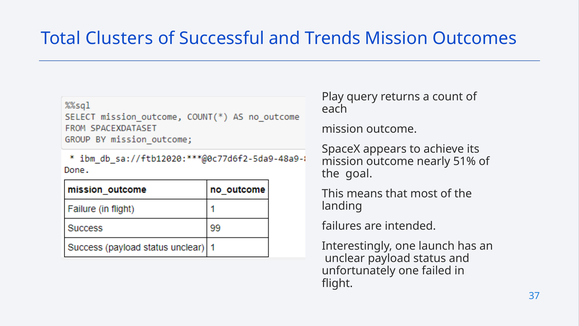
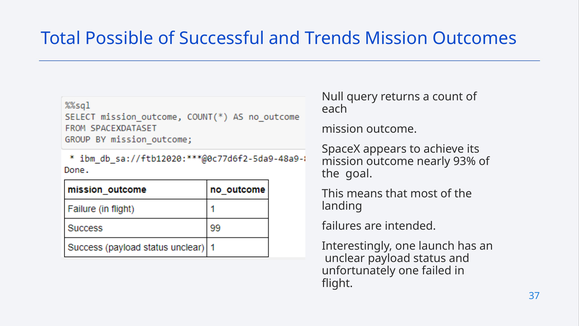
Clusters: Clusters -> Possible (119, 39)
Play: Play -> Null (333, 97)
51%: 51% -> 93% (464, 161)
